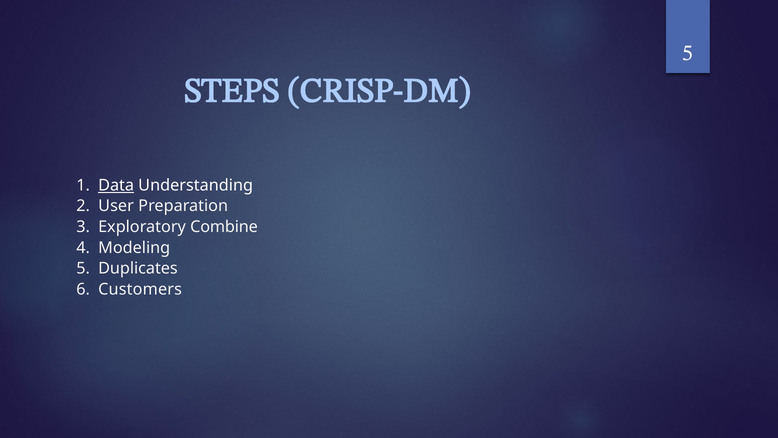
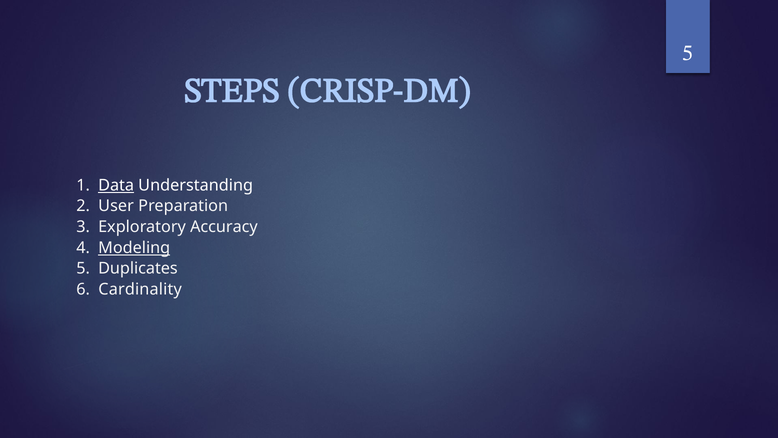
Combine: Combine -> Accuracy (224, 227)
Modeling underline: none -> present (134, 248)
Customers: Customers -> Cardinality (140, 289)
